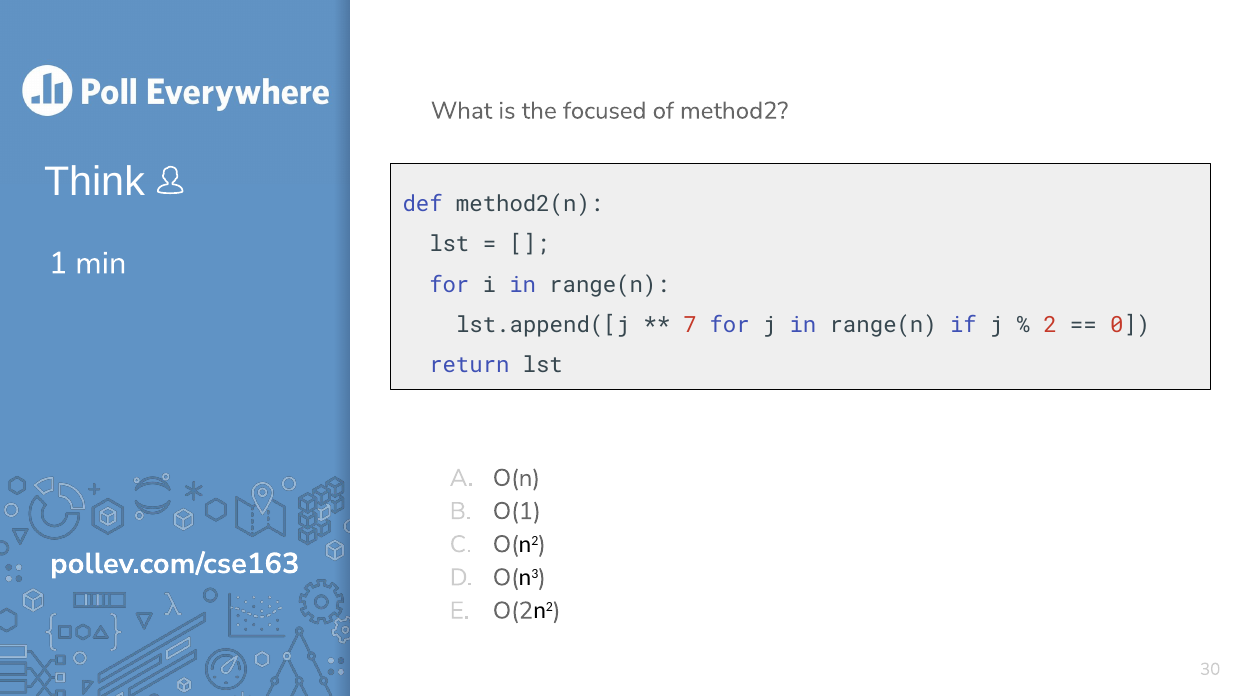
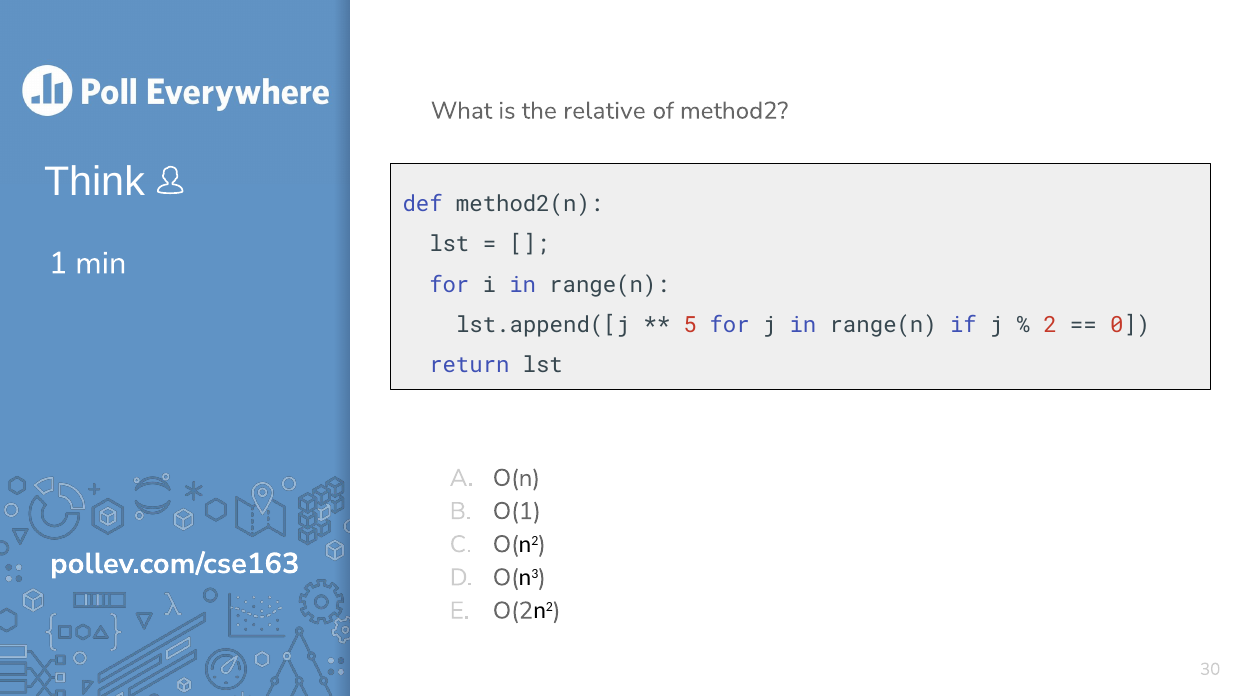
focused: focused -> relative (605, 111)
7: 7 -> 5 (690, 325)
